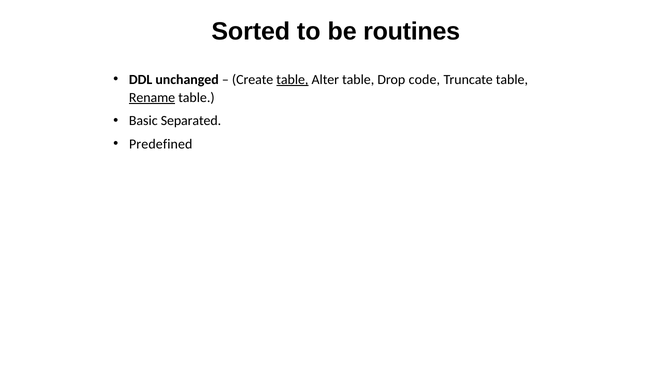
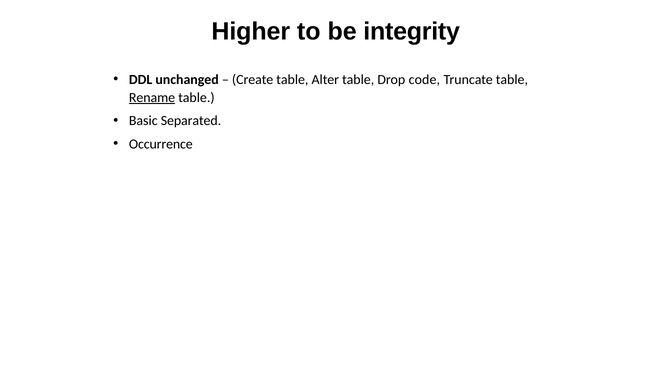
Sorted: Sorted -> Higher (251, 32)
routines: routines -> integrity (412, 32)
table underline: present -> none (292, 80)
Predefined: Predefined -> Occurrence (161, 144)
